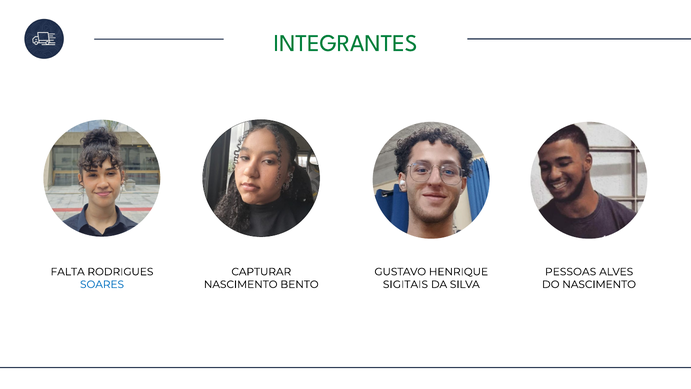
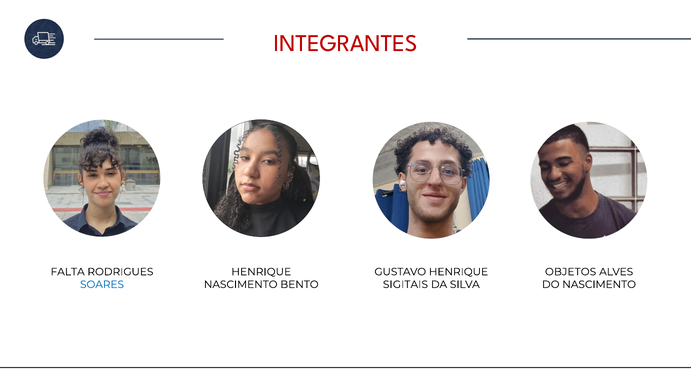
INTEGRANTES colour: green -> red (346, 43)
CAPTURAR: CAPTURAR -> HENRIQUE (261, 272)
PESSOAS: PESSOAS -> OBJETOS (571, 272)
